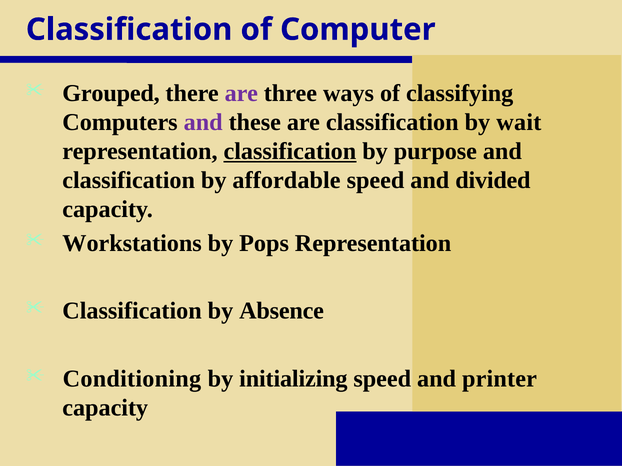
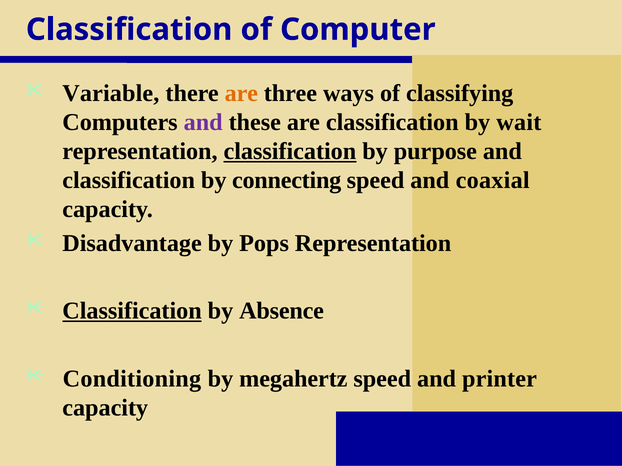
Grouped: Grouped -> Variable (111, 93)
are colour: purple -> orange (241, 93)
affordable: affordable -> connecting (287, 181)
divided: divided -> coaxial (493, 181)
Workstations: Workstations -> Disadvantage (132, 244)
Classification underline: none -> present (132, 311)
initializing: initializing -> megahertz (293, 379)
